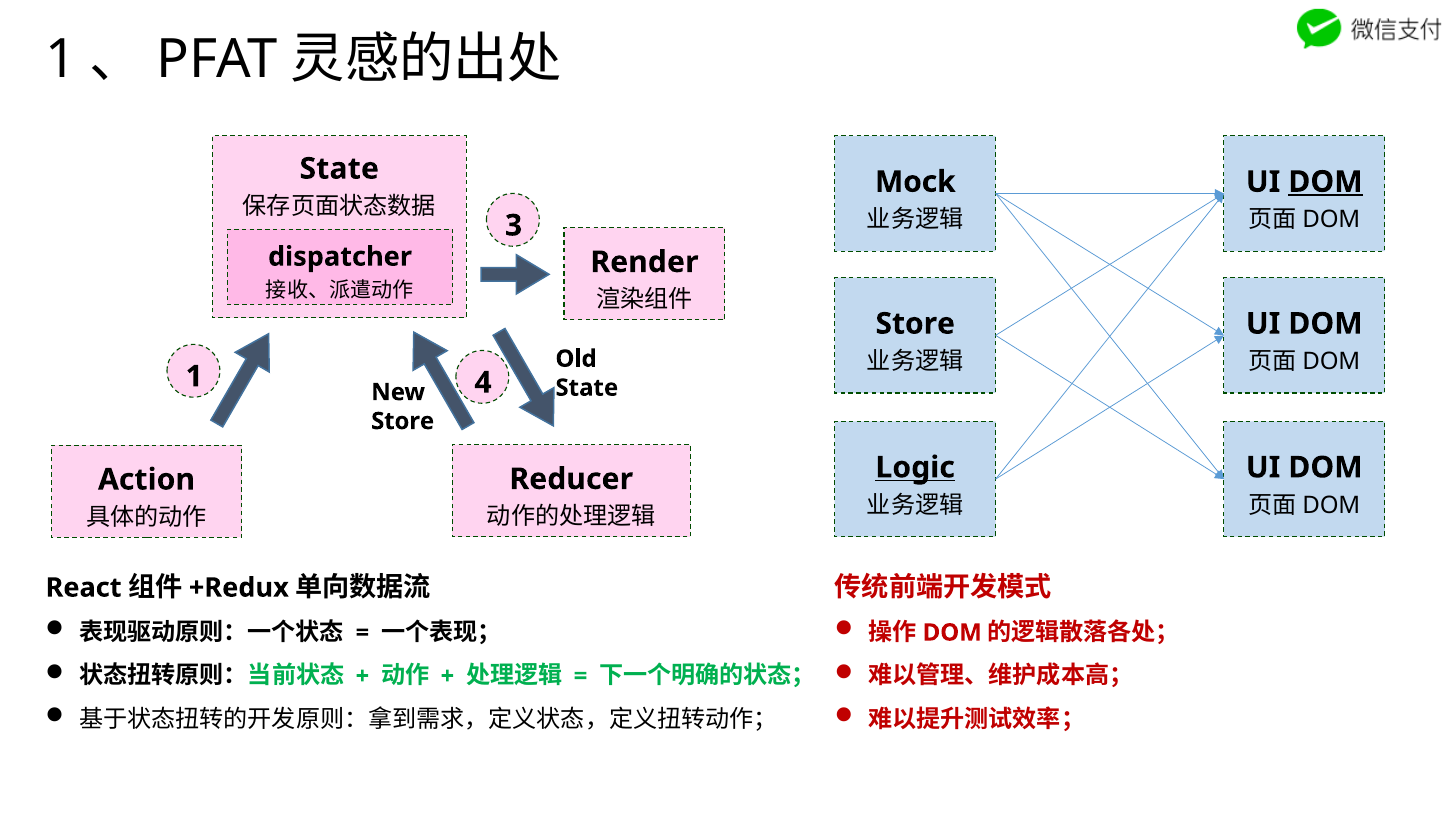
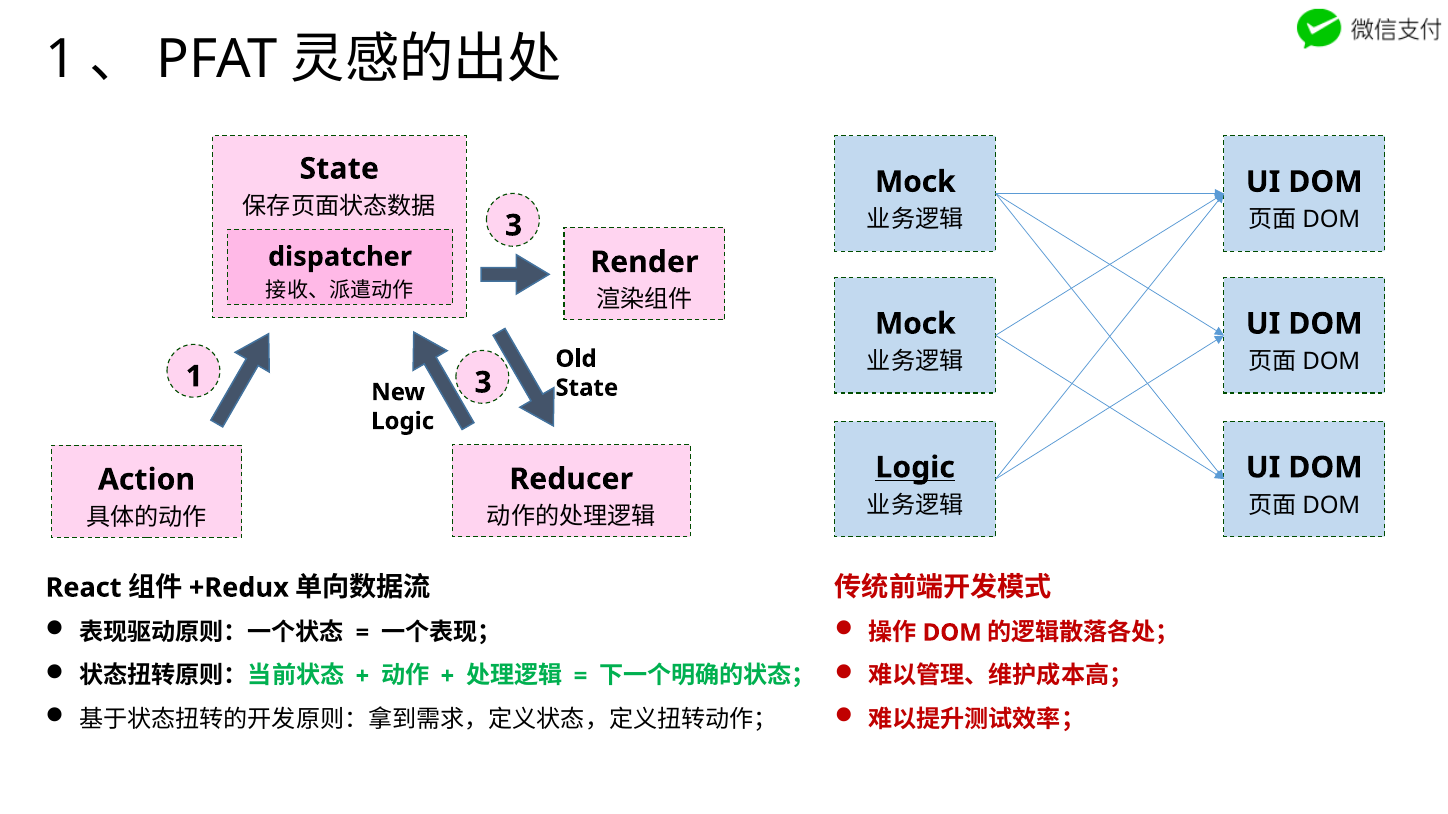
DOM underline: present -> none (1325, 182)
Store: Store -> Mock (915, 324)
1 4: 4 -> 3 (483, 383)
Store: Store -> Logic (403, 421)
